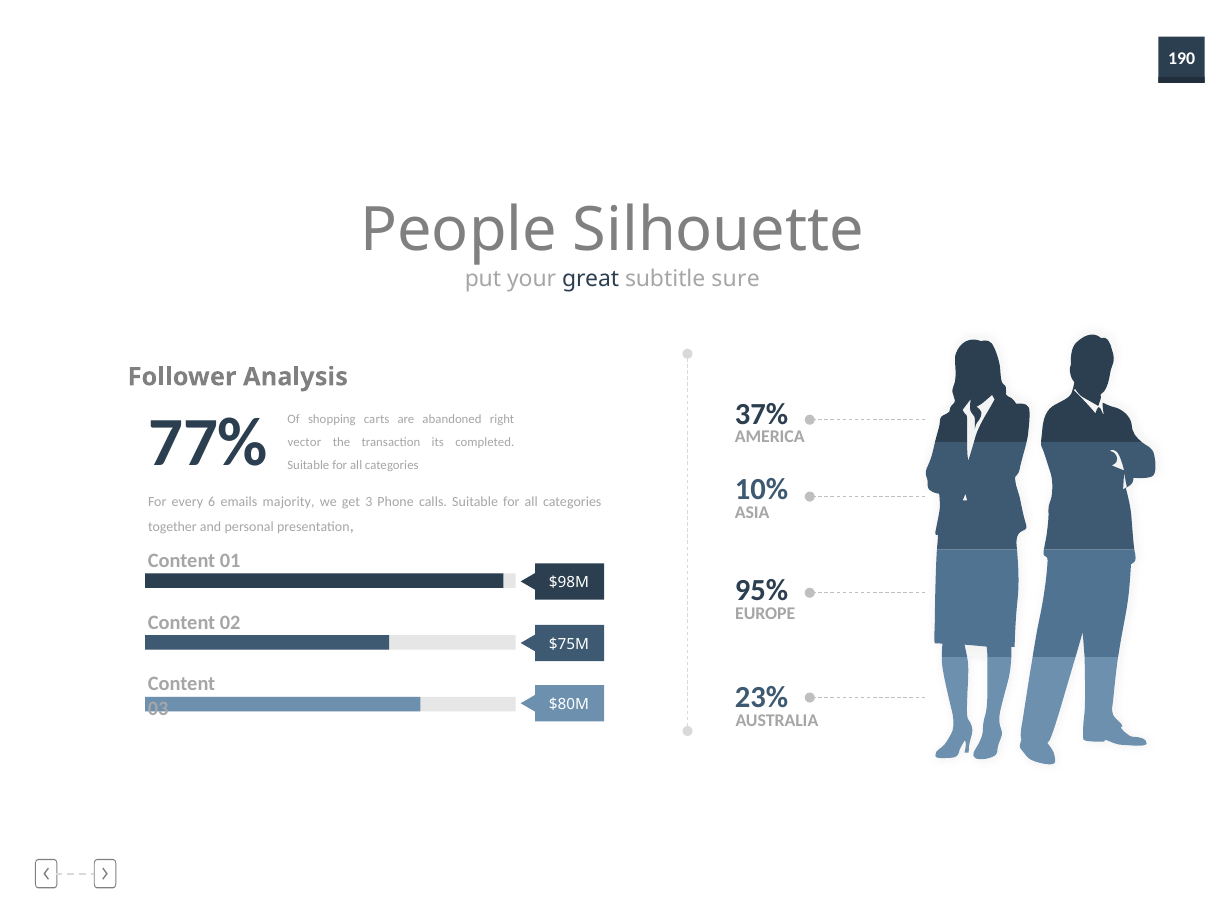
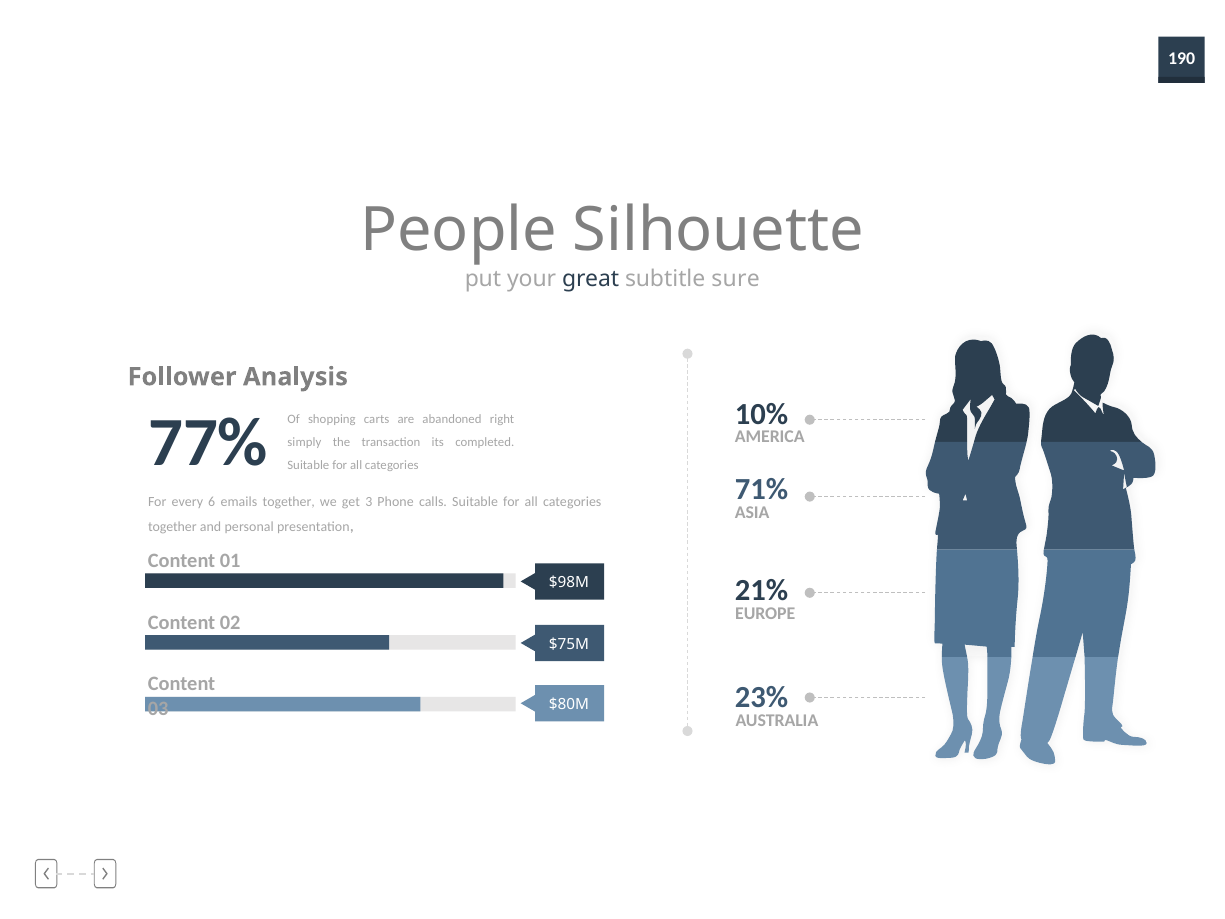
37%: 37% -> 10% (762, 414)
vector: vector -> simply (304, 442)
10%: 10% -> 71% (762, 489)
emails majority: majority -> together (289, 502)
95%: 95% -> 21% (762, 590)
